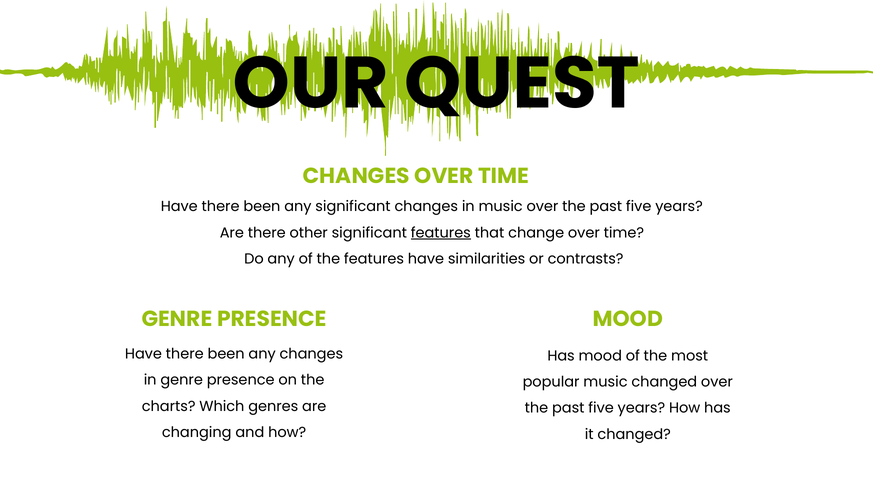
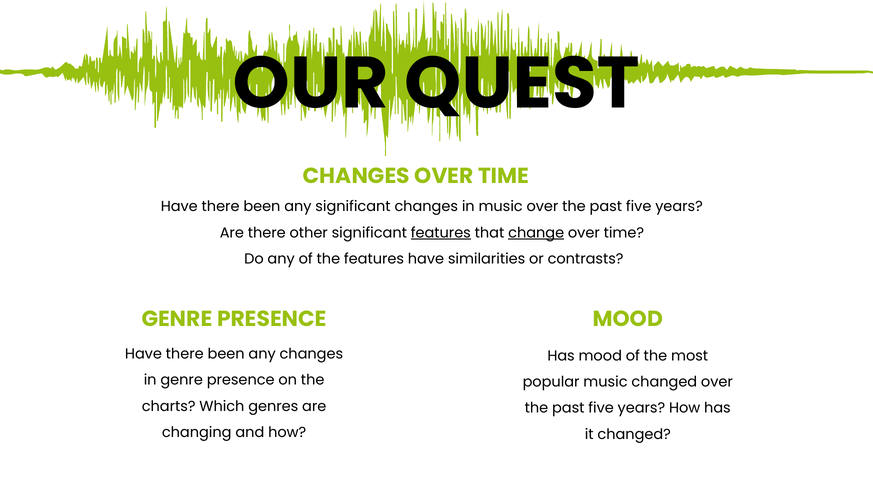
change underline: none -> present (536, 233)
